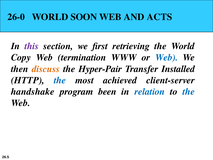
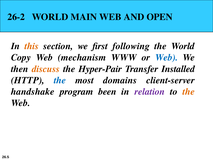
26-0: 26-0 -> 26-2 (16, 17)
SOON: SOON -> MAIN (84, 17)
ACTS: ACTS -> OPEN (160, 17)
this colour: purple -> orange (32, 46)
retrieving: retrieving -> following (131, 46)
termination: termination -> mechanism (82, 57)
achieved: achieved -> domains (120, 80)
relation colour: blue -> purple (150, 91)
the colour: blue -> orange (189, 91)
